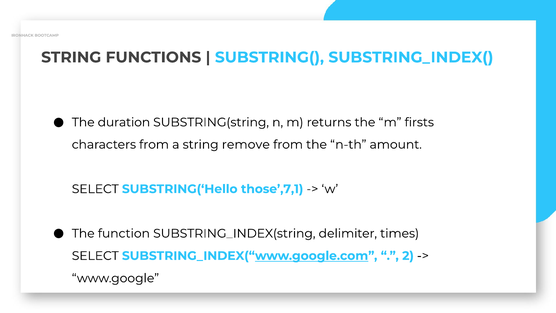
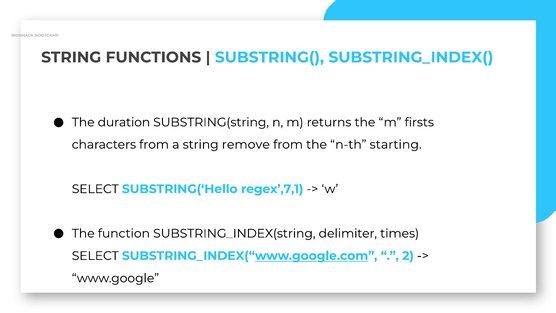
amount: amount -> starting (396, 144)
those’,7,1: those’,7,1 -> regex’,7,1 (272, 189)
